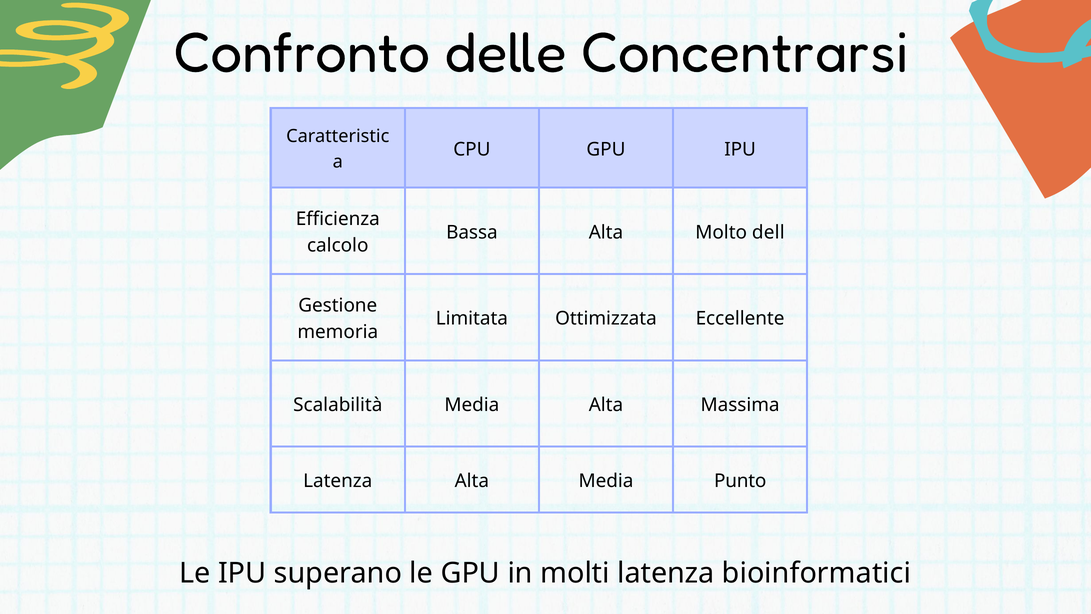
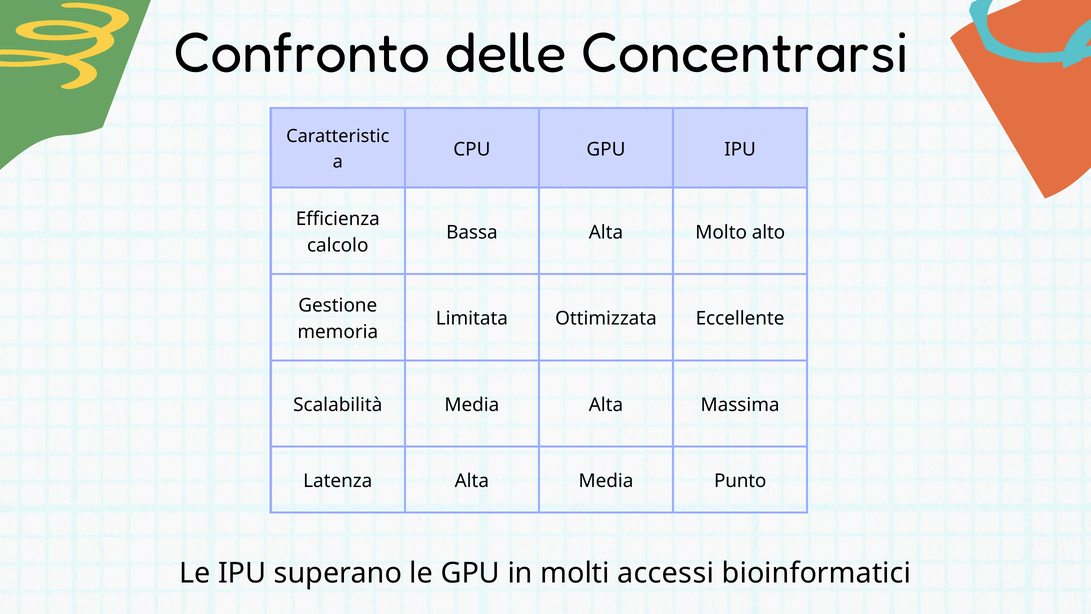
dell: dell -> alto (768, 232)
molti latenza: latenza -> accessi (666, 573)
